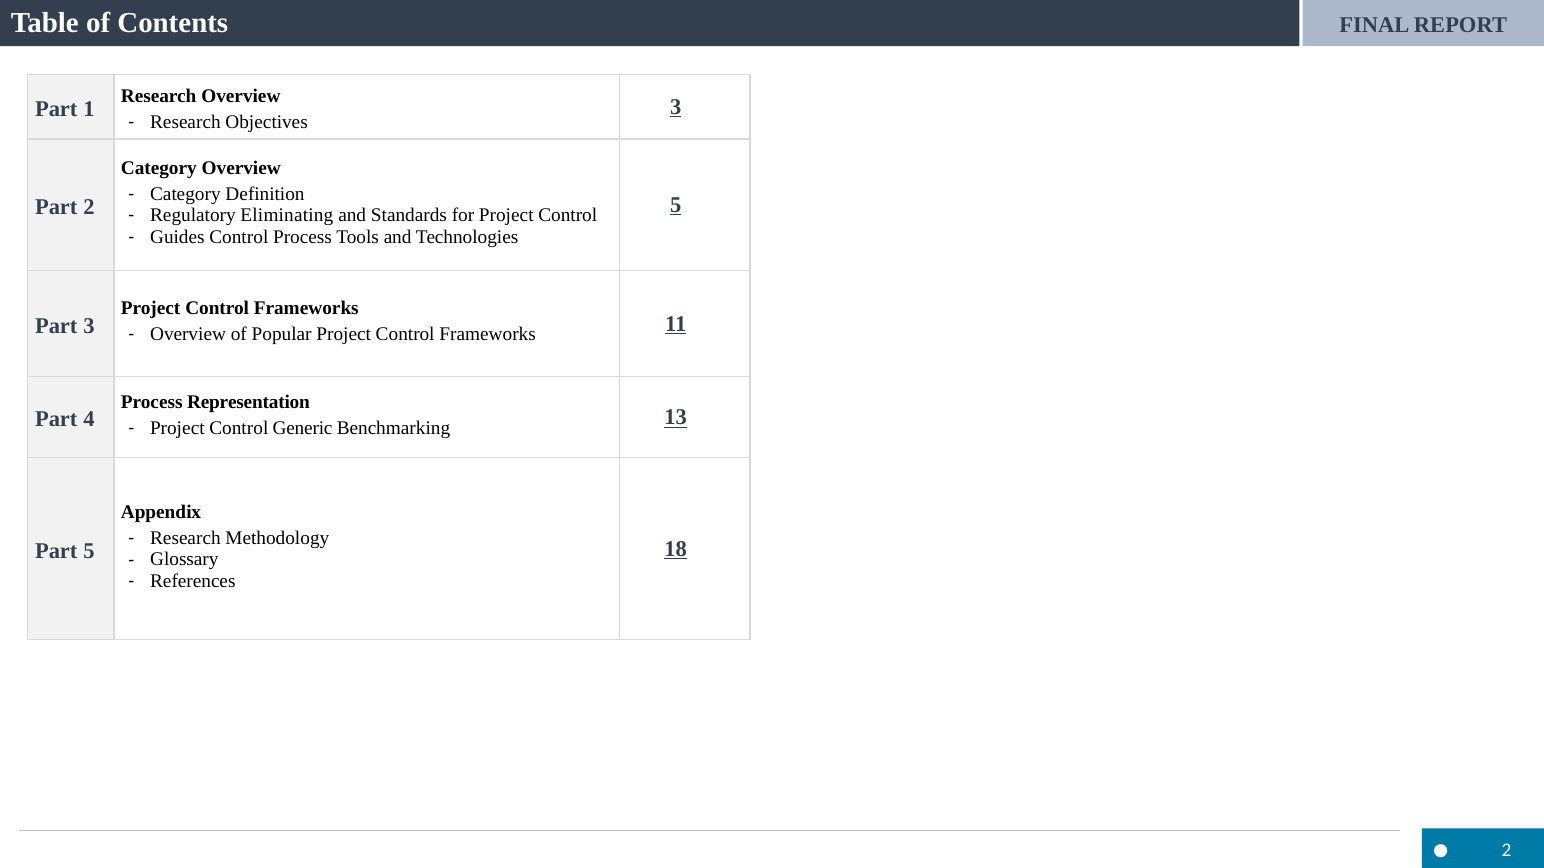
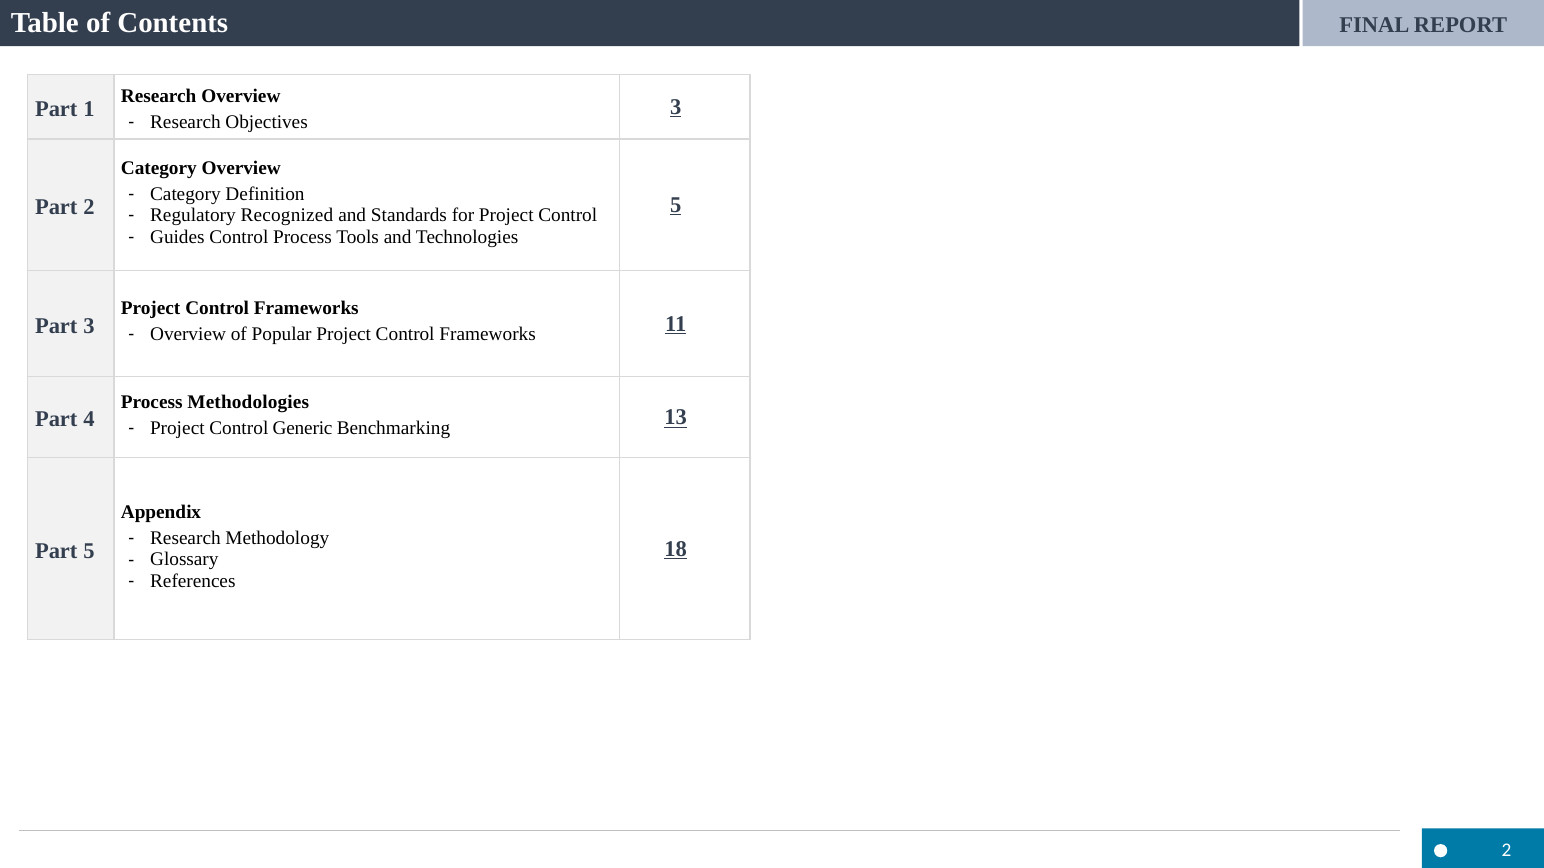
Eliminating: Eliminating -> Recognized (287, 216)
Representation: Representation -> Methodologies (248, 402)
